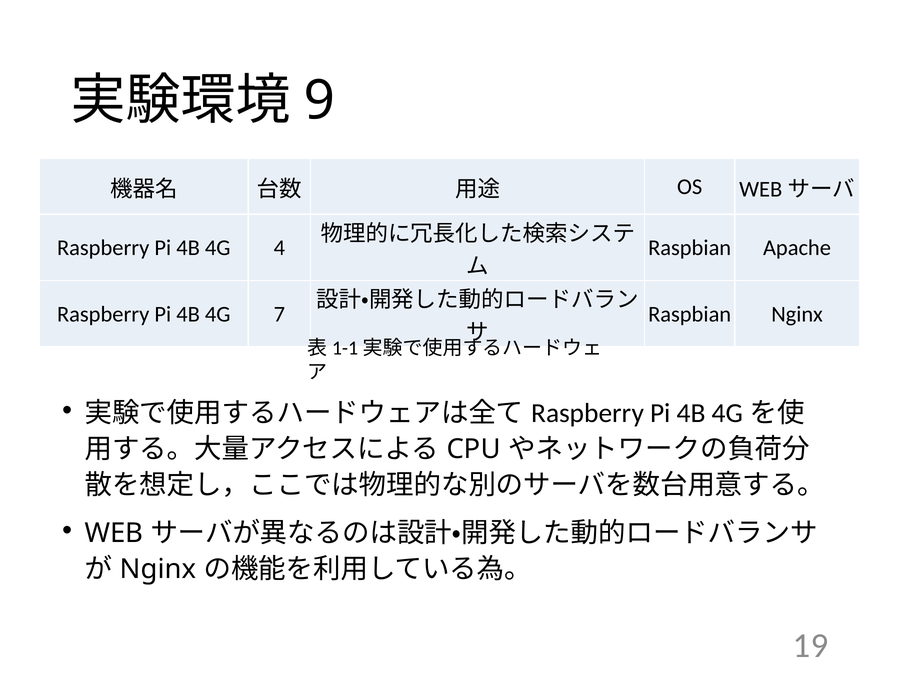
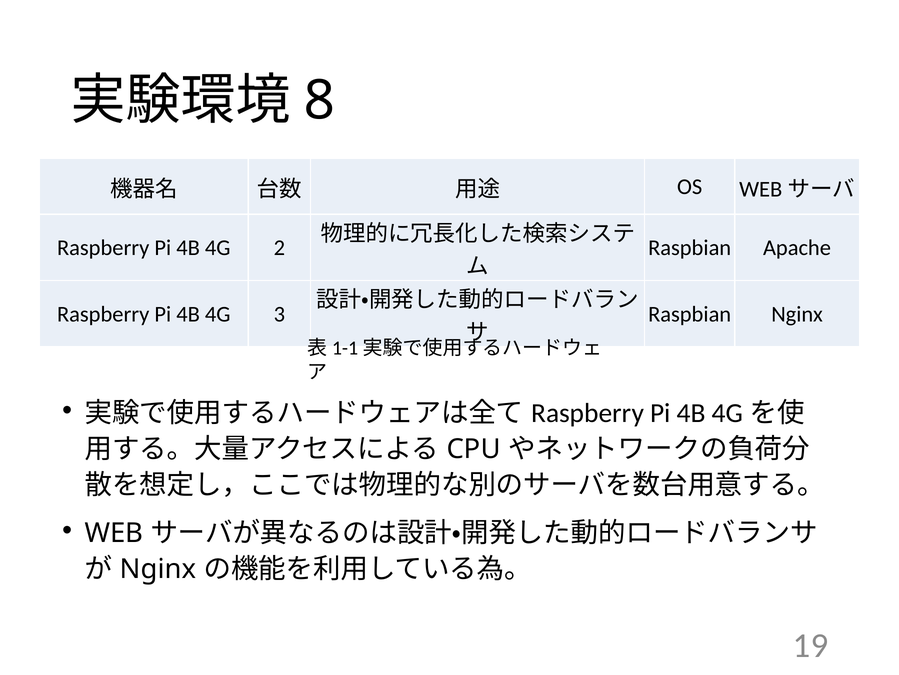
9: 9 -> 8 (320, 101)
4: 4 -> 2 (279, 248)
7: 7 -> 3 (279, 314)
